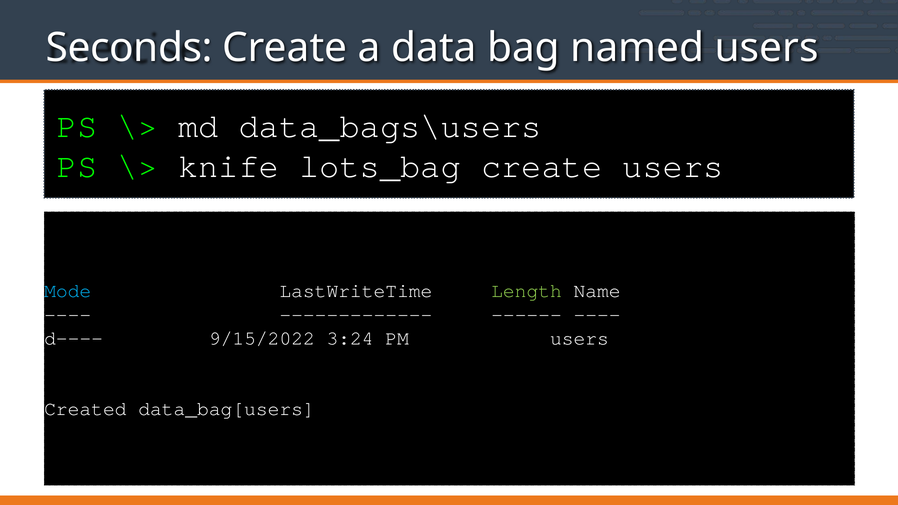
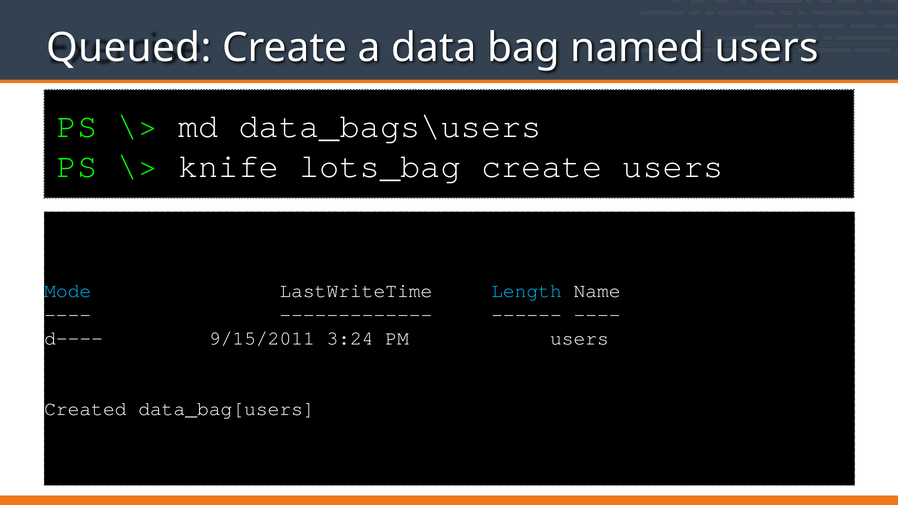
Seconds: Seconds -> Queued (129, 48)
Length colour: light green -> light blue (527, 291)
9/15/2022: 9/15/2022 -> 9/15/2011 (262, 338)
